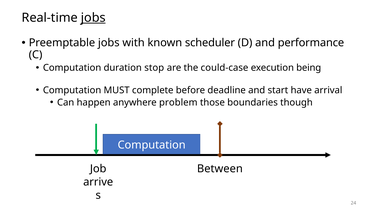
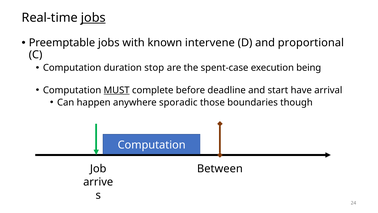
scheduler: scheduler -> intervene (210, 43)
performance: performance -> proportional (311, 43)
could-case: could-case -> spent-case (225, 68)
MUST underline: none -> present (117, 90)
problem: problem -> sporadic (178, 102)
